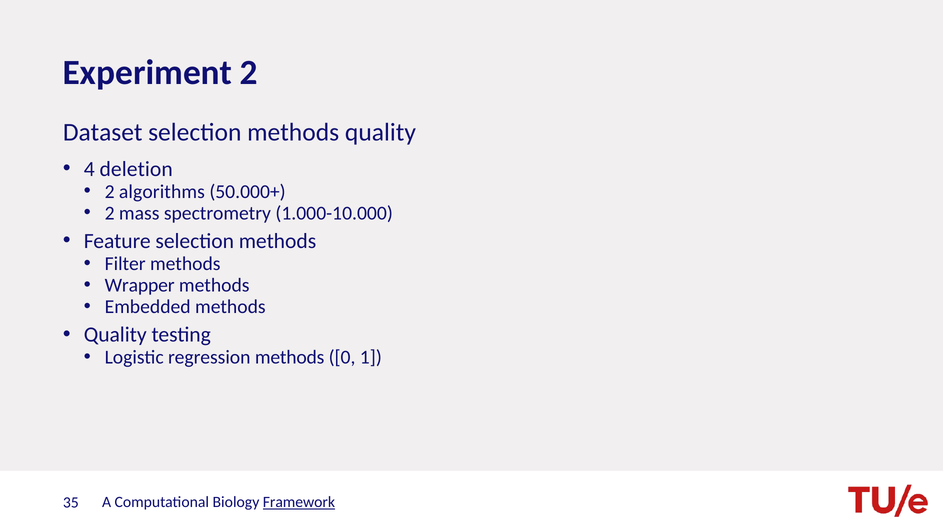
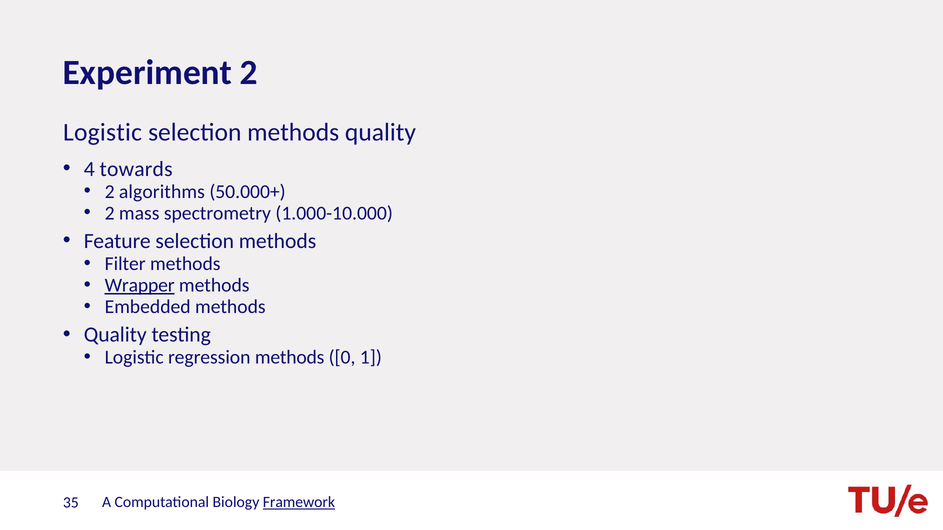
Dataset: Dataset -> Logistic (103, 133)
deletion: deletion -> towards (136, 169)
Wrapper underline: none -> present (140, 286)
